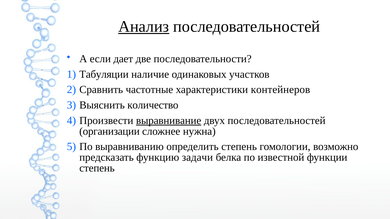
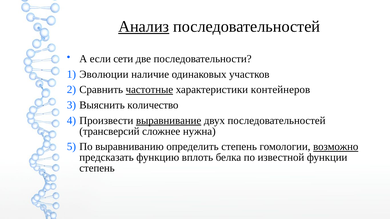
дает: дает -> сети (123, 59)
Табуляции: Табуляции -> Эволюции (104, 74)
частотные underline: none -> present (149, 90)
организации: организации -> трансверсий (109, 132)
возможно underline: none -> present (336, 147)
задачи: задачи -> вплоть (197, 158)
